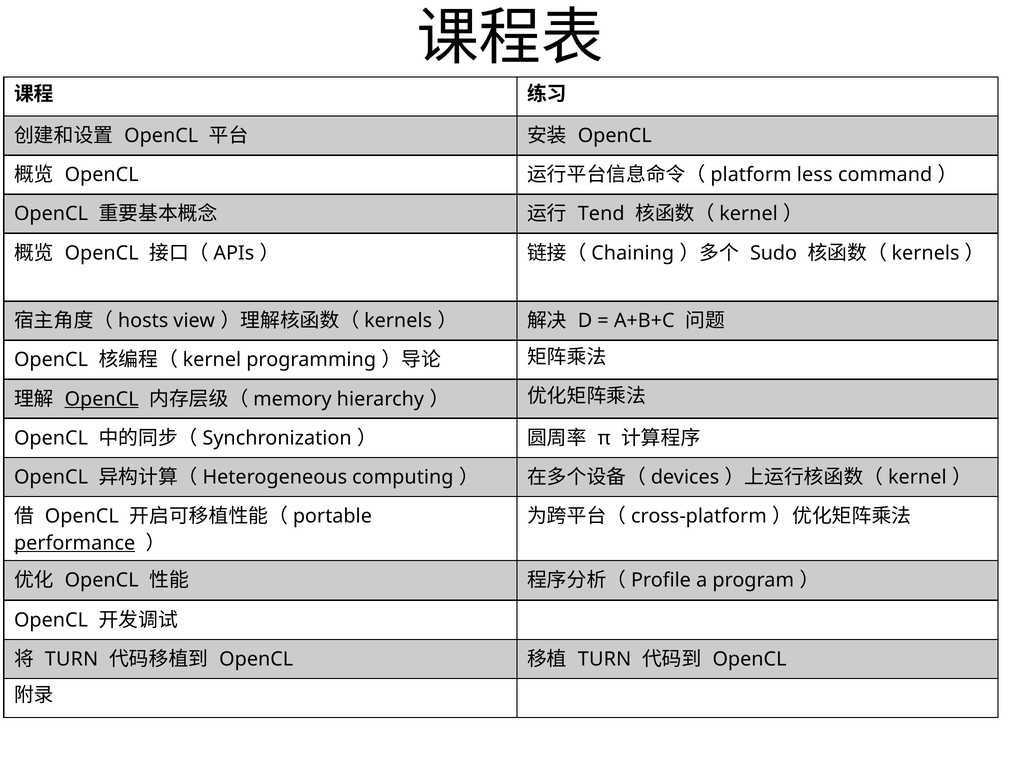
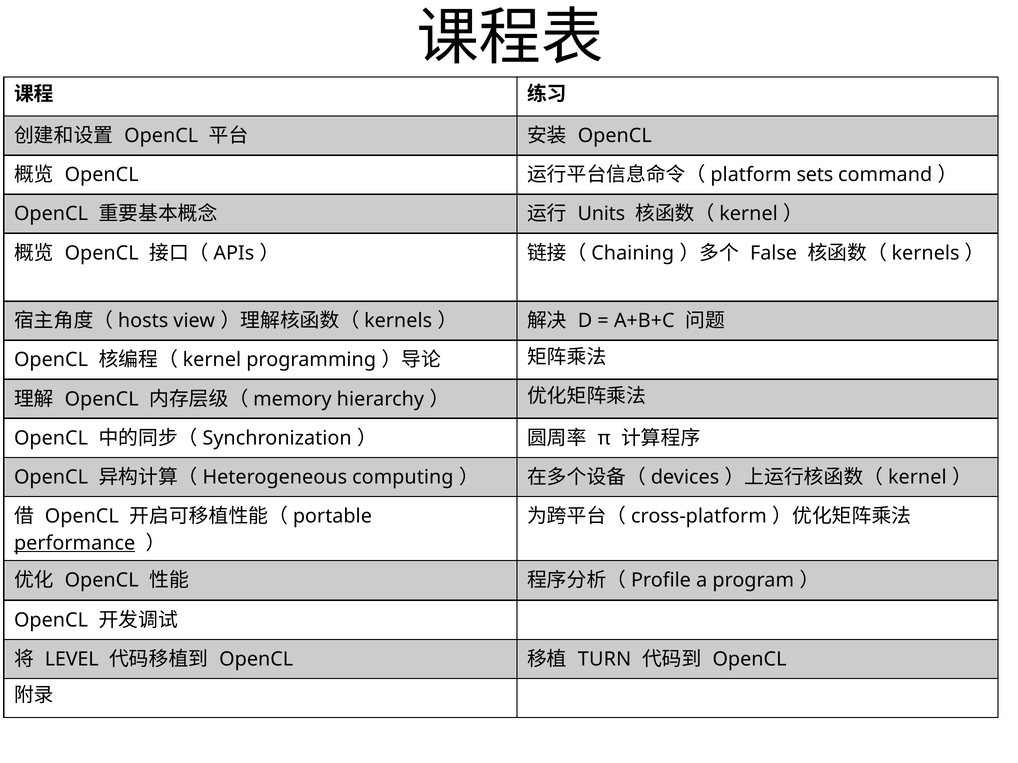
less: less -> sets (815, 175)
Tend: Tend -> Units (601, 214)
Sudo: Sudo -> False (774, 253)
OpenCL underline: present -> none (102, 399)
TURN: TURN -> LEVEL (72, 660)
